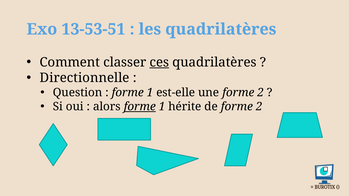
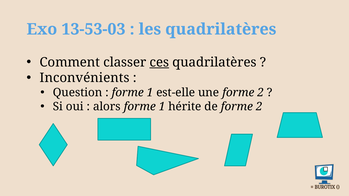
13-53-51: 13-53-51 -> 13-53-03 (93, 29)
Directionnelle: Directionnelle -> Inconvénients (85, 78)
forme underline: present -> none (140, 107)
